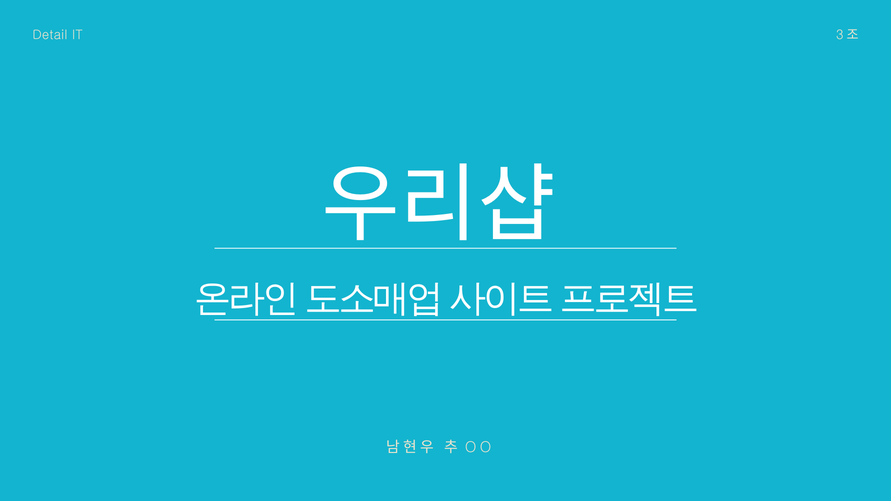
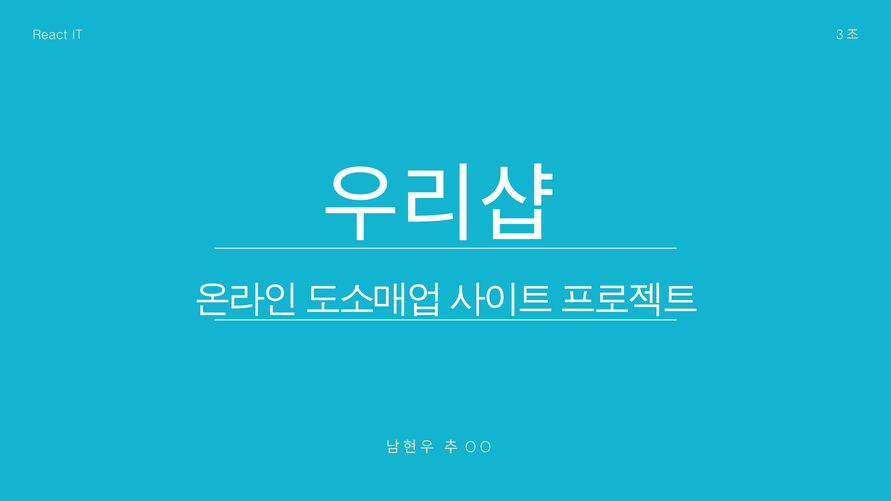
Detail: Detail -> React (50, 35)
